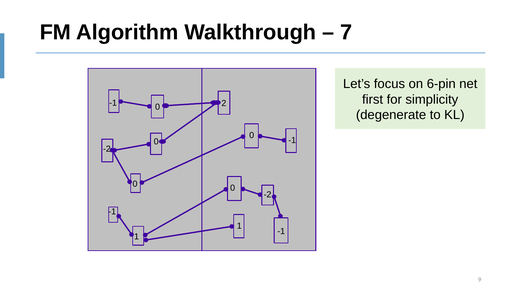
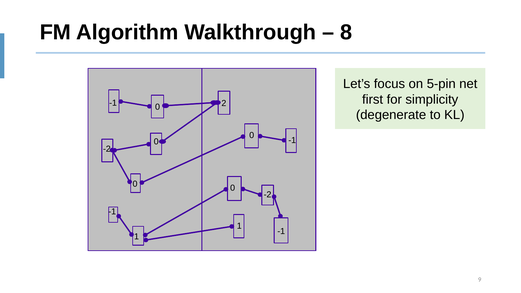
7: 7 -> 8 (346, 32)
6-pin: 6-pin -> 5-pin (441, 84)
